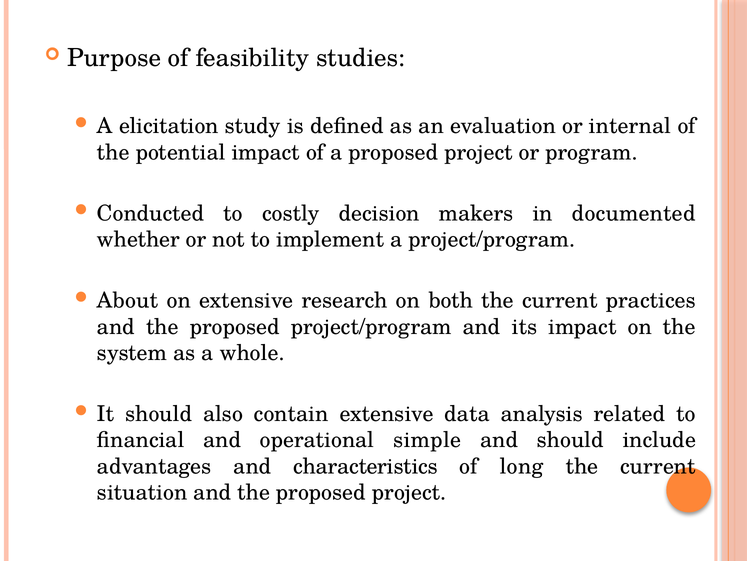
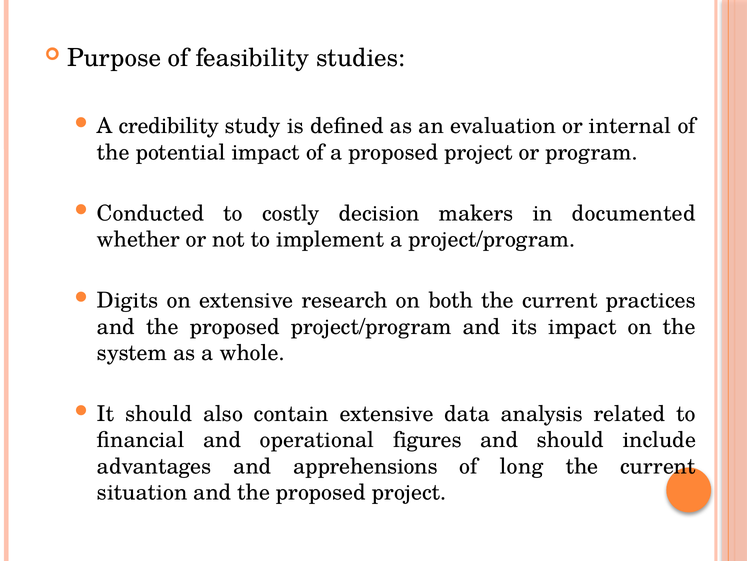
elicitation: elicitation -> credibility (169, 126)
About: About -> Digits (128, 300)
simple: simple -> figures (427, 440)
characteristics: characteristics -> apprehensions (366, 466)
